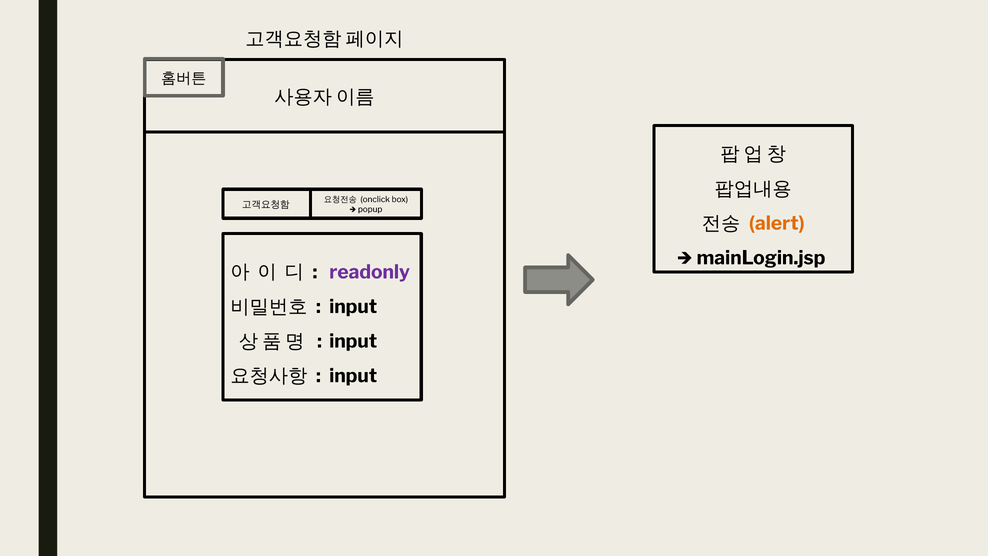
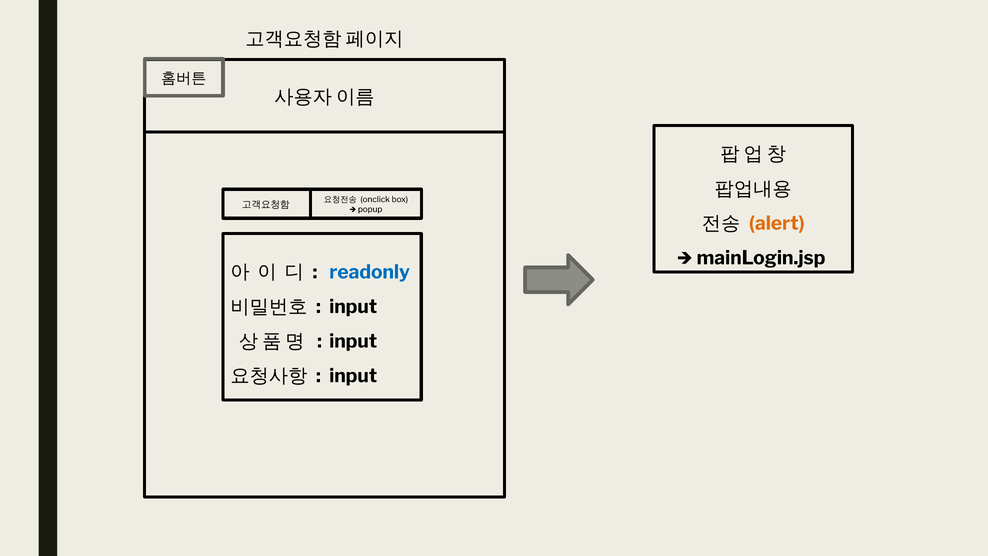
readonly colour: purple -> blue (370, 272)
